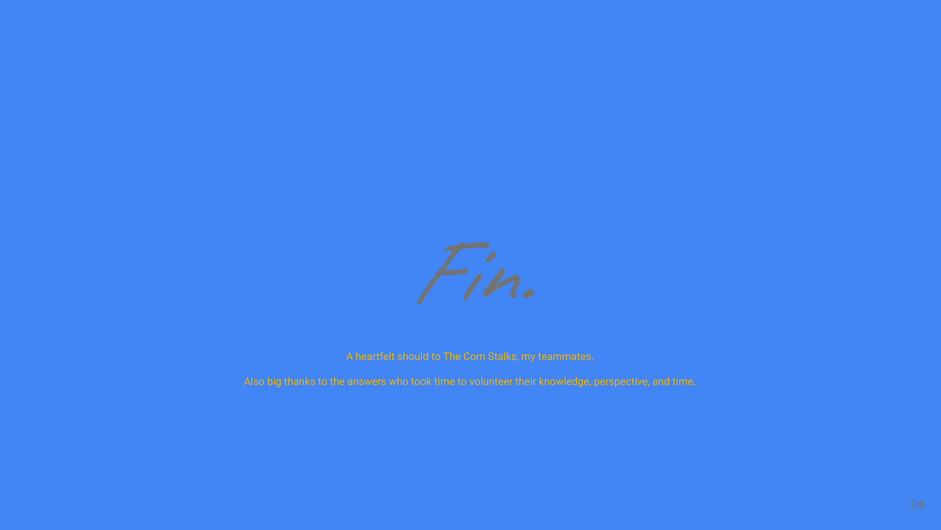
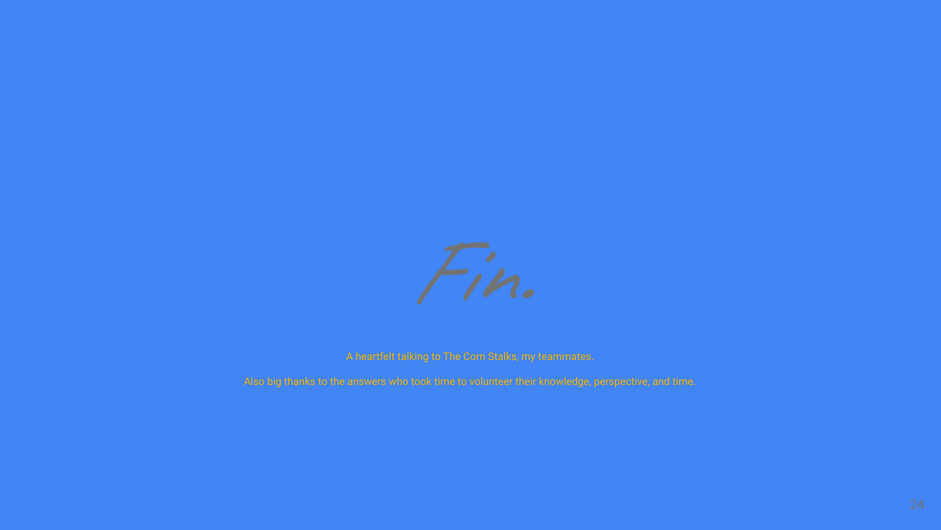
should: should -> talking (413, 357)
